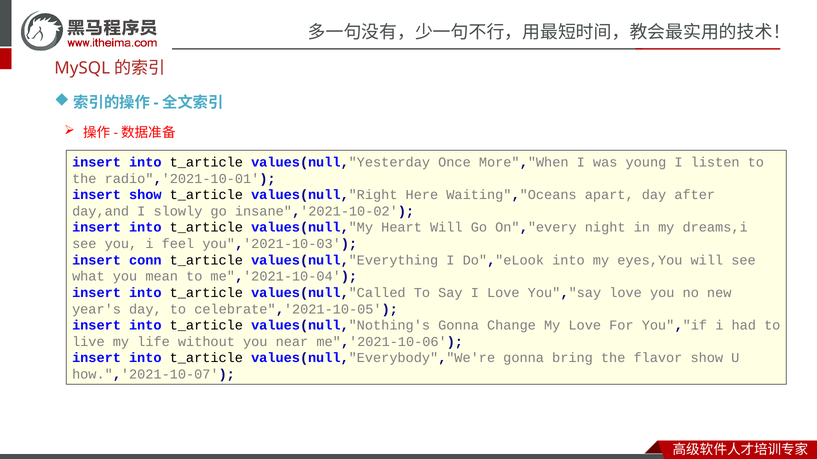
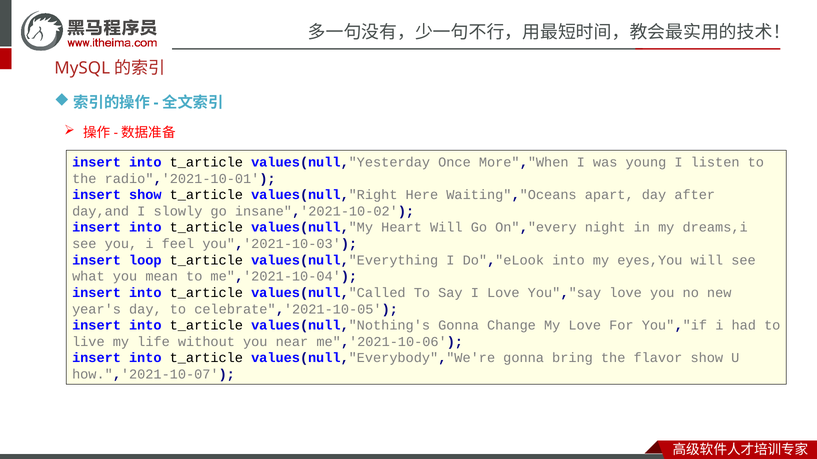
conn: conn -> loop (145, 260)
